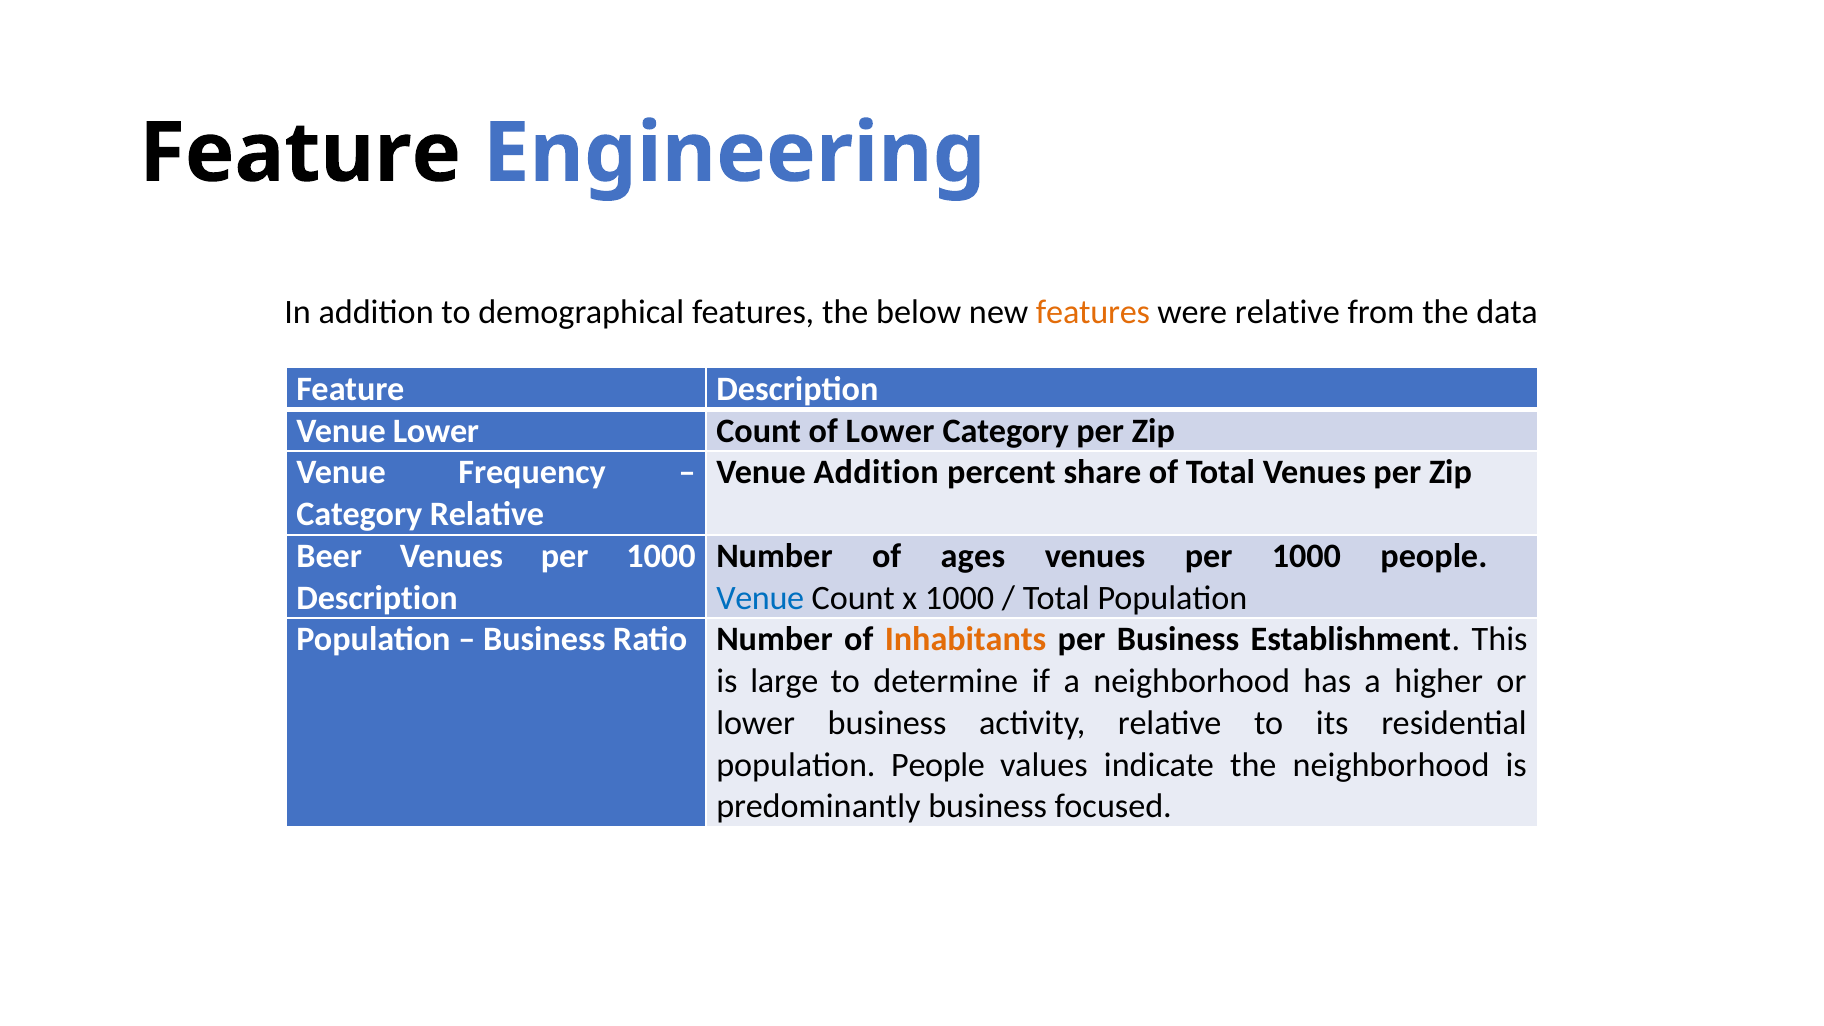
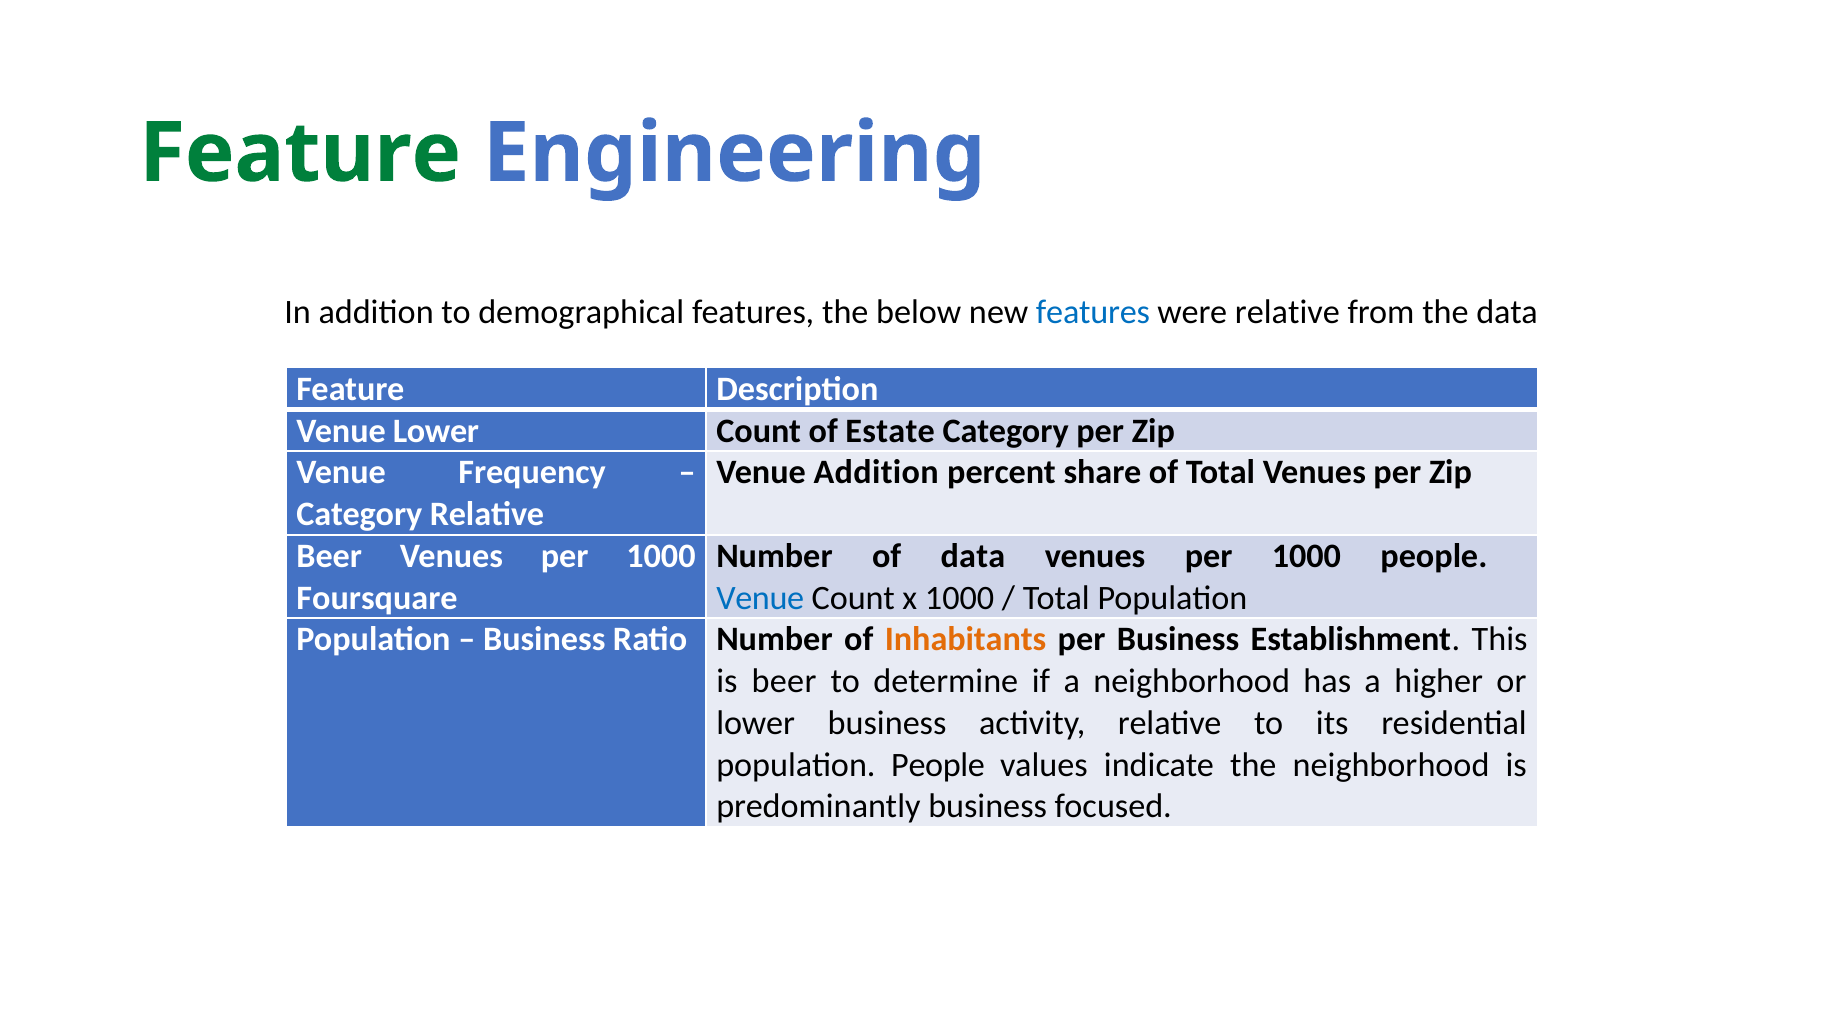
Feature colour: black -> green (300, 153)
features colour: orange -> blue (1093, 312)
of Lower: Lower -> Estate (890, 431)
of ages: ages -> data (973, 556)
Description: Description -> Foursquare (377, 598)
is large: large -> beer (784, 681)
